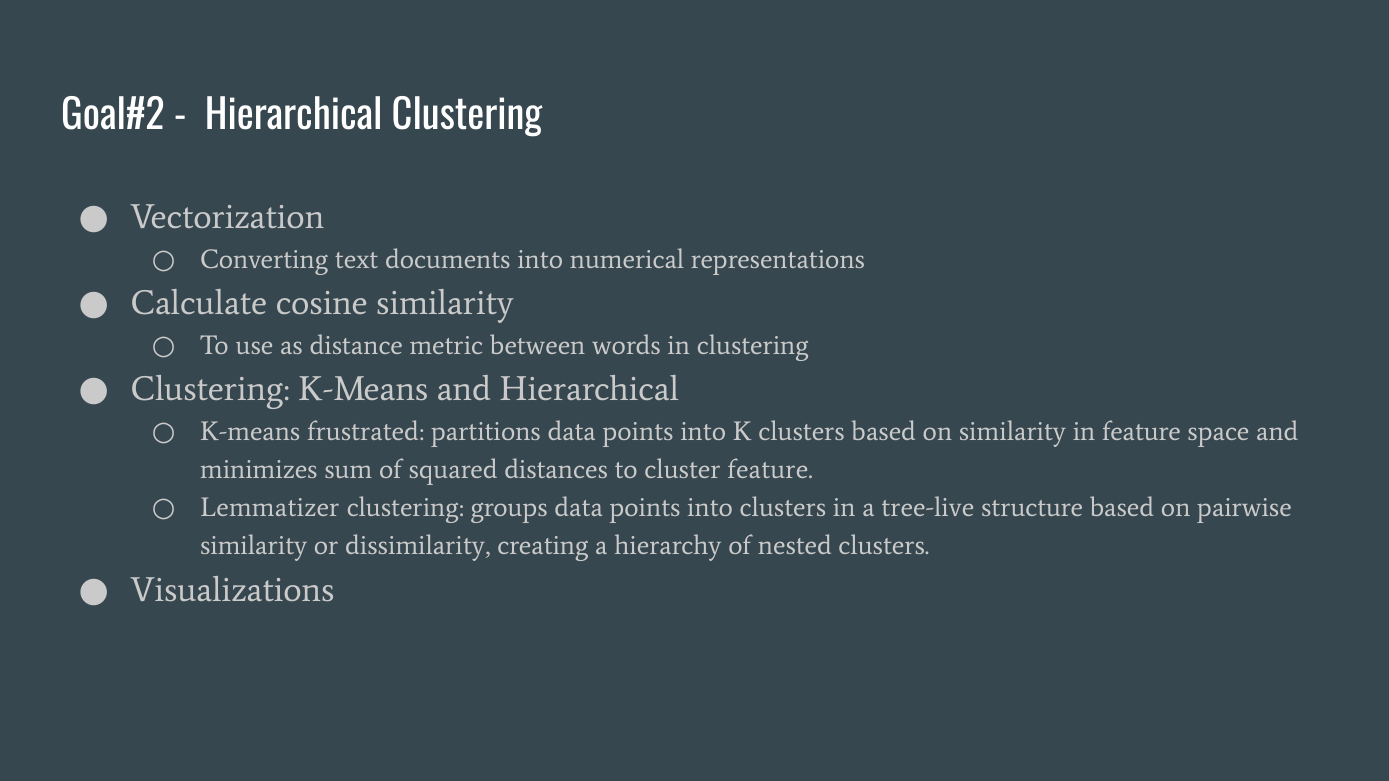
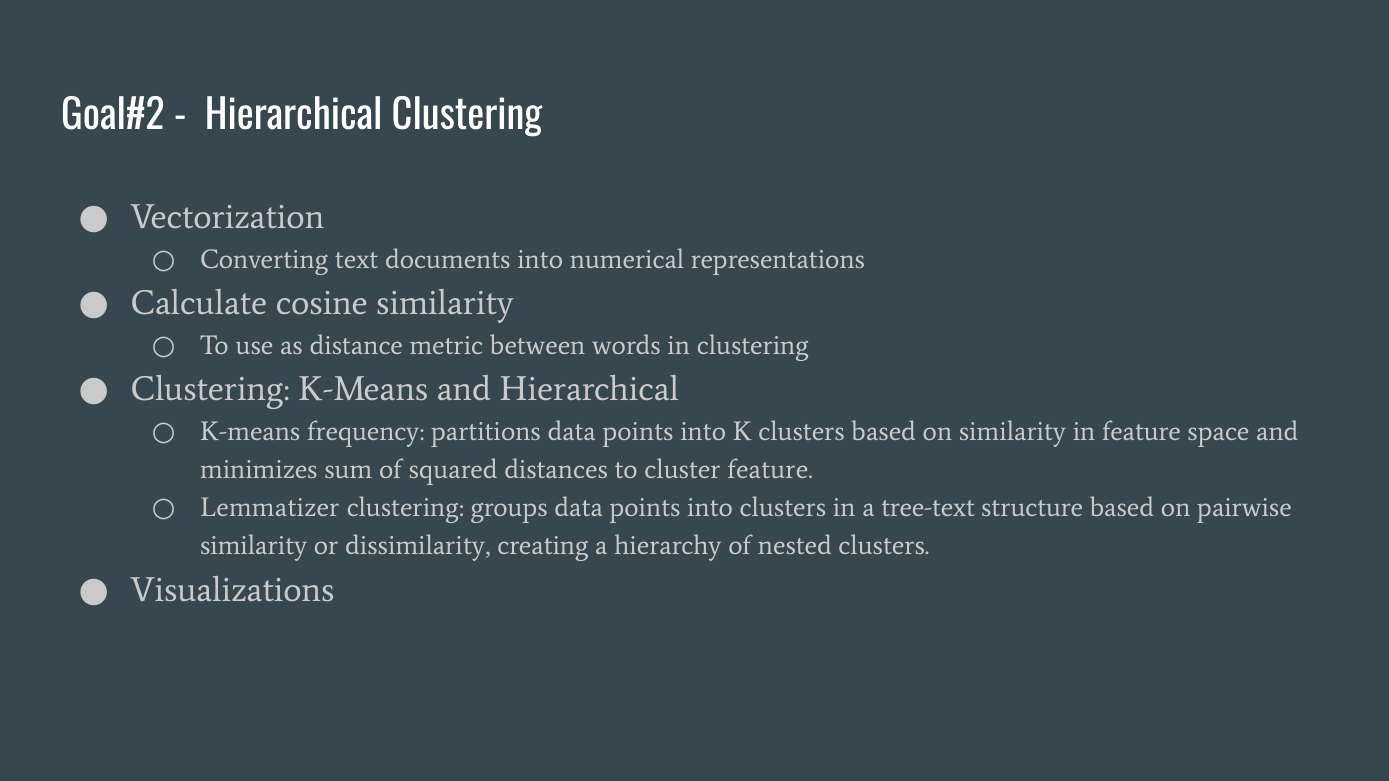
frustrated: frustrated -> frequency (366, 432)
tree-live: tree-live -> tree-text (928, 508)
